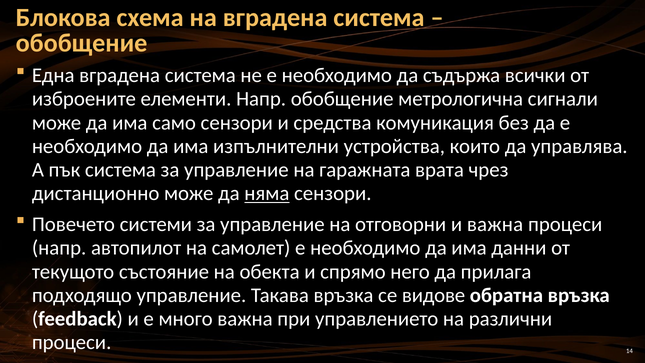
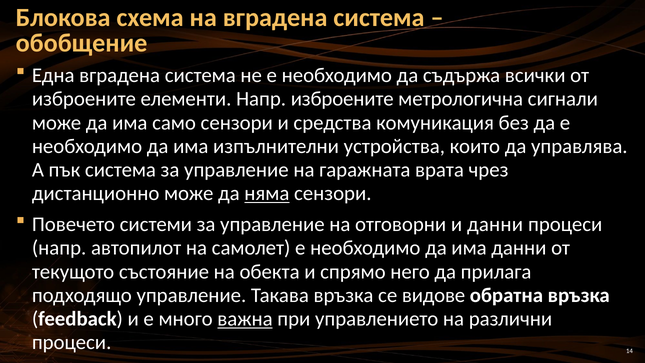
Напр обобщение: обобщение -> изброените (342, 99)
и важна: важна -> данни (495, 224)
важна underline: none -> present (245, 319)
